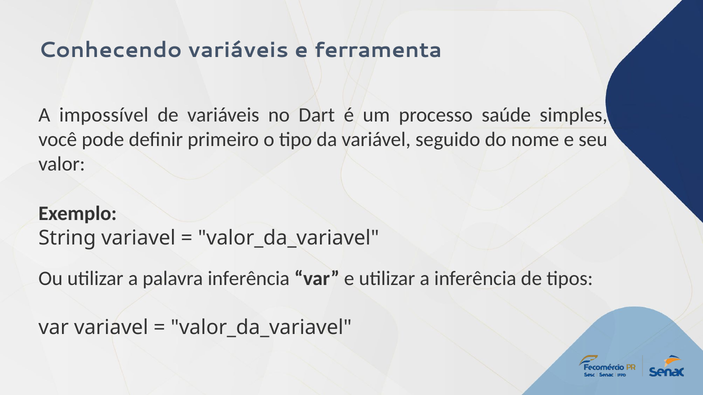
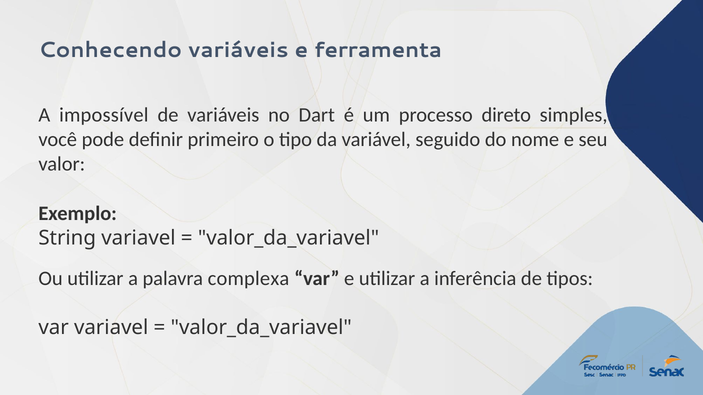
saúde: saúde -> direto (506, 115)
palavra inferência: inferência -> complexa (248, 279)
